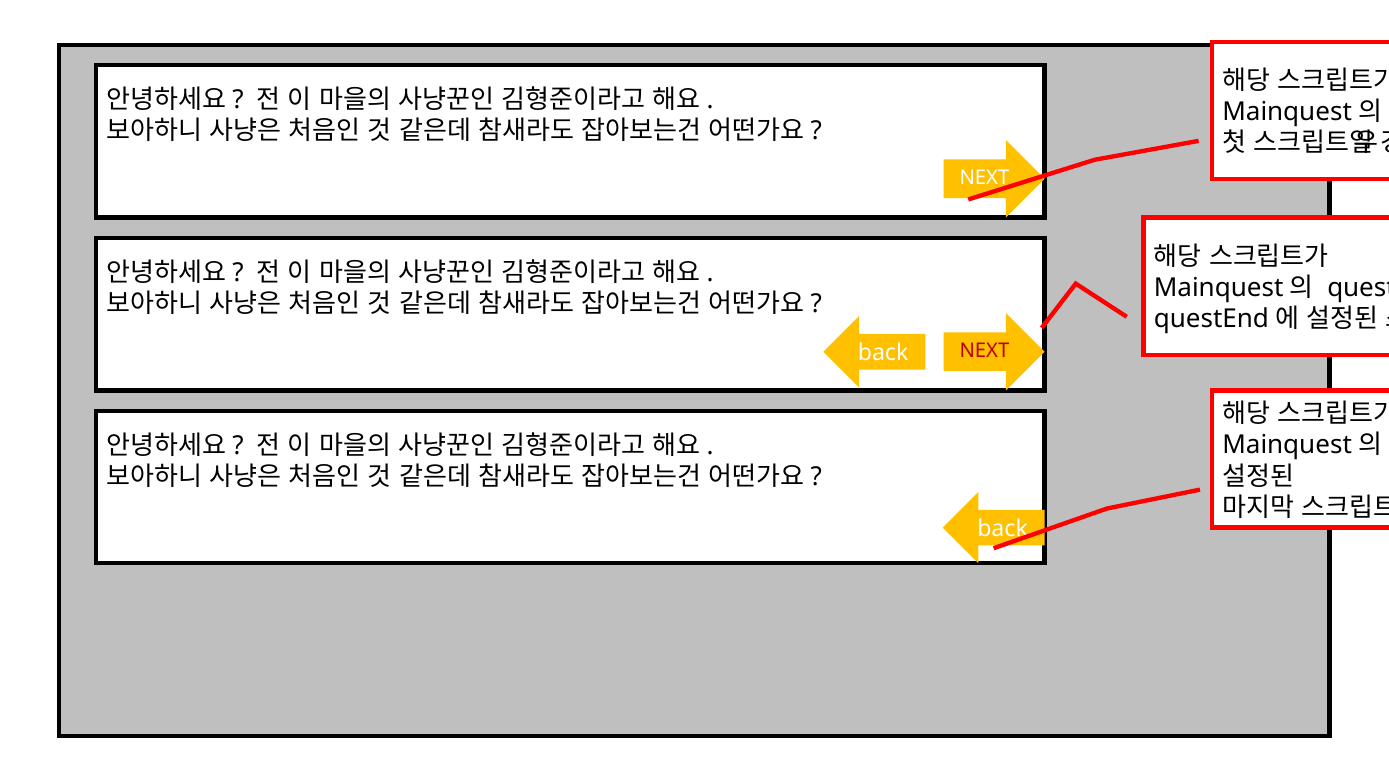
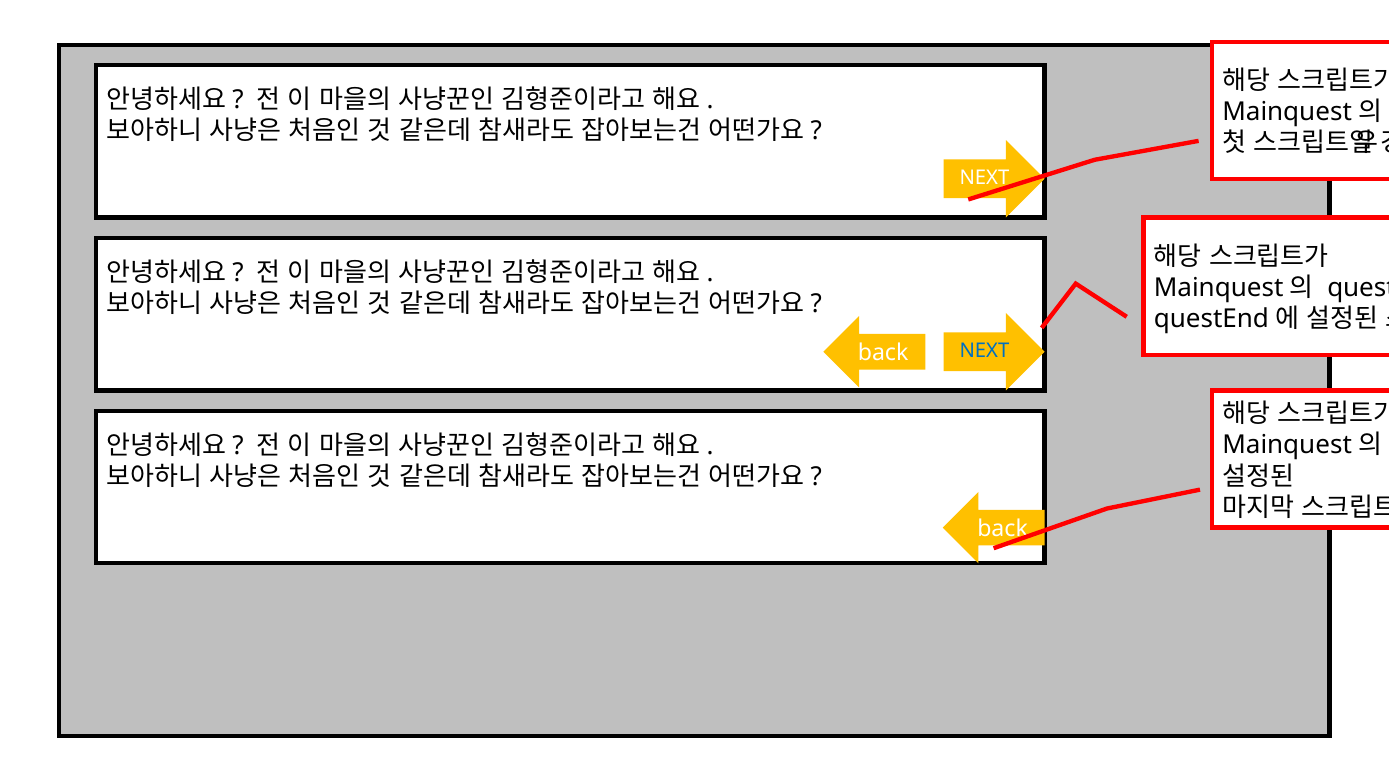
NEXT colour: red -> blue (984, 351)
